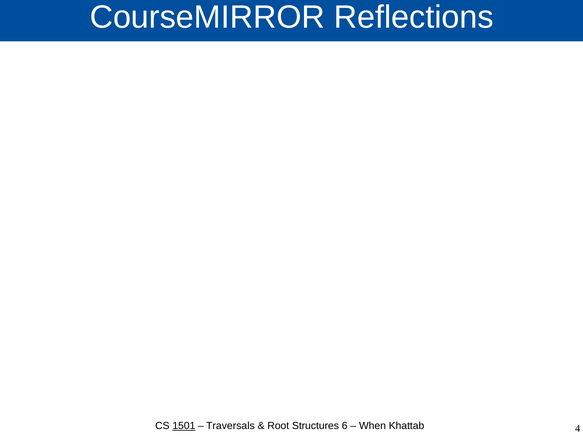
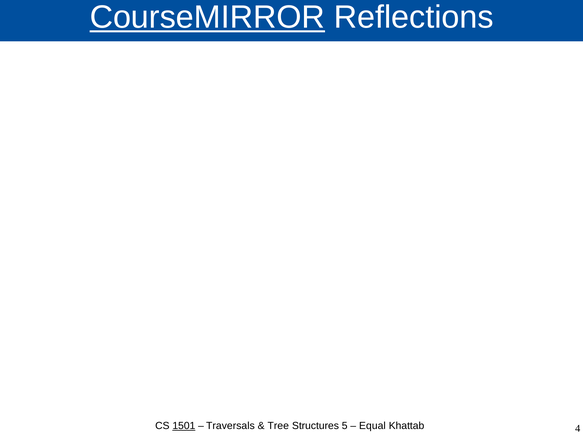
CourseMIRROR underline: none -> present (207, 17)
Root: Root -> Tree (278, 426)
6: 6 -> 5 (345, 426)
When: When -> Equal (372, 426)
